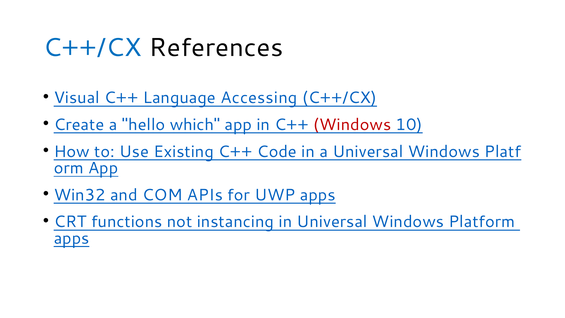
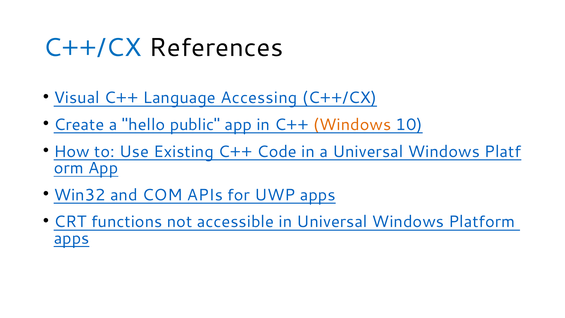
which: which -> public (195, 125)
Windows colour: red -> orange (352, 125)
instancing: instancing -> accessible (235, 222)
